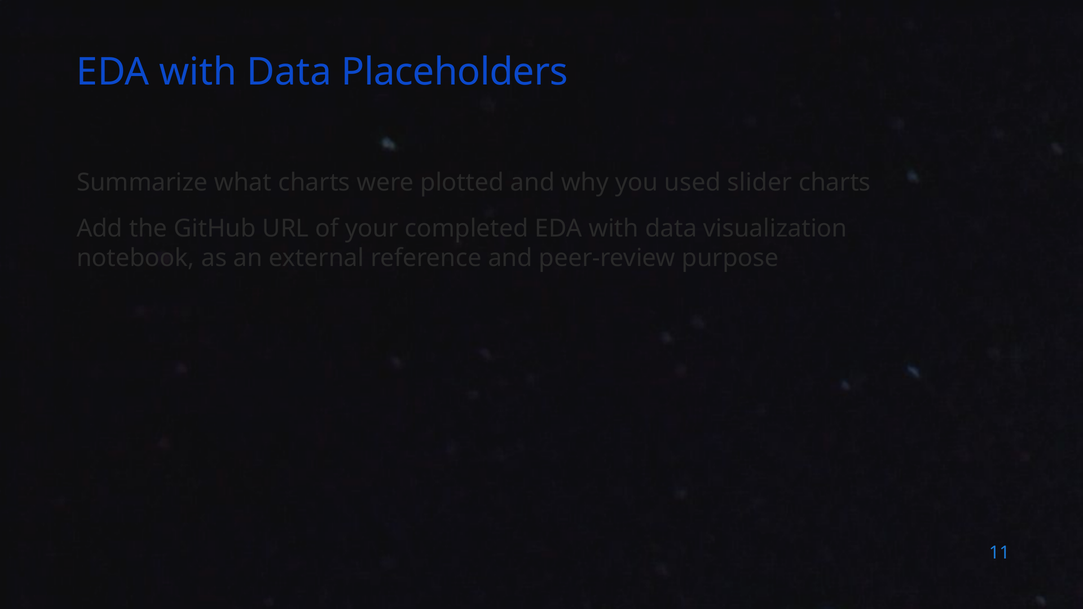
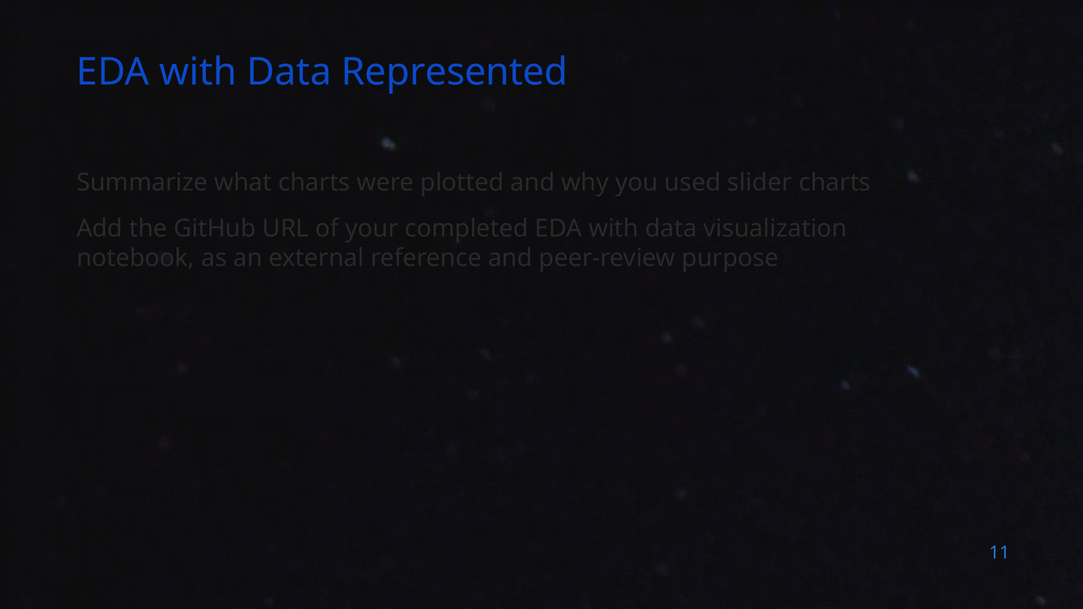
Placeholders: Placeholders -> Represented (455, 72)
